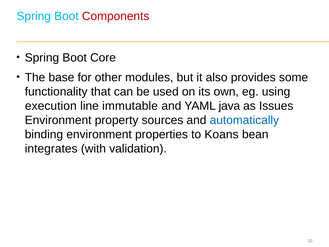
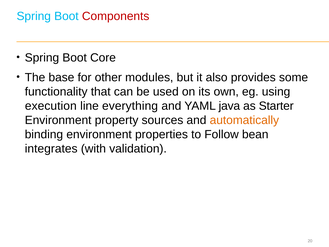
immutable: immutable -> everything (130, 106)
Issues: Issues -> Starter (276, 106)
automatically colour: blue -> orange (244, 120)
Koans: Koans -> Follow (222, 134)
